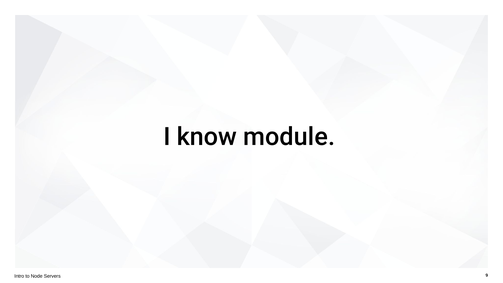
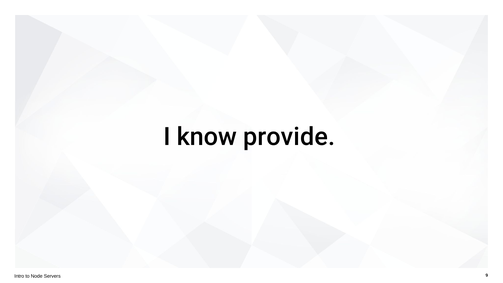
module: module -> provide (289, 137)
